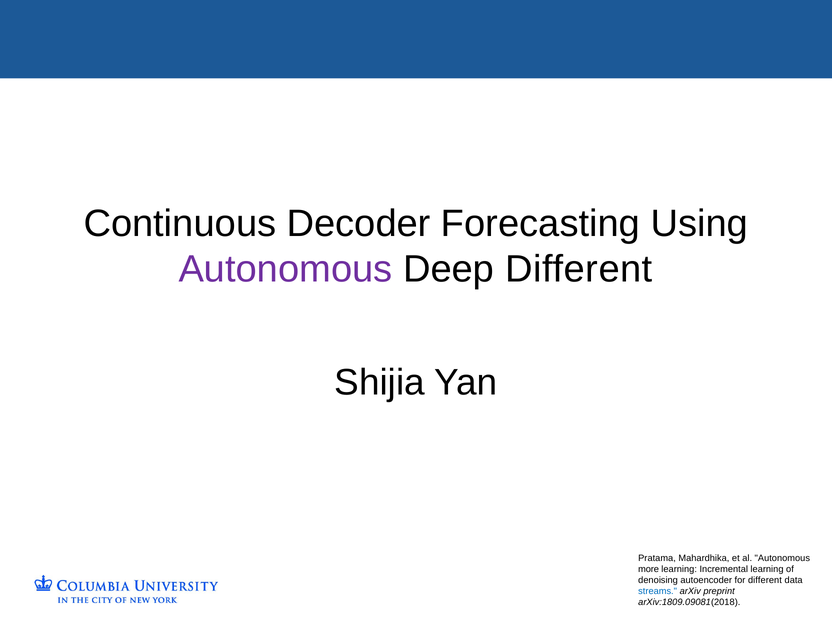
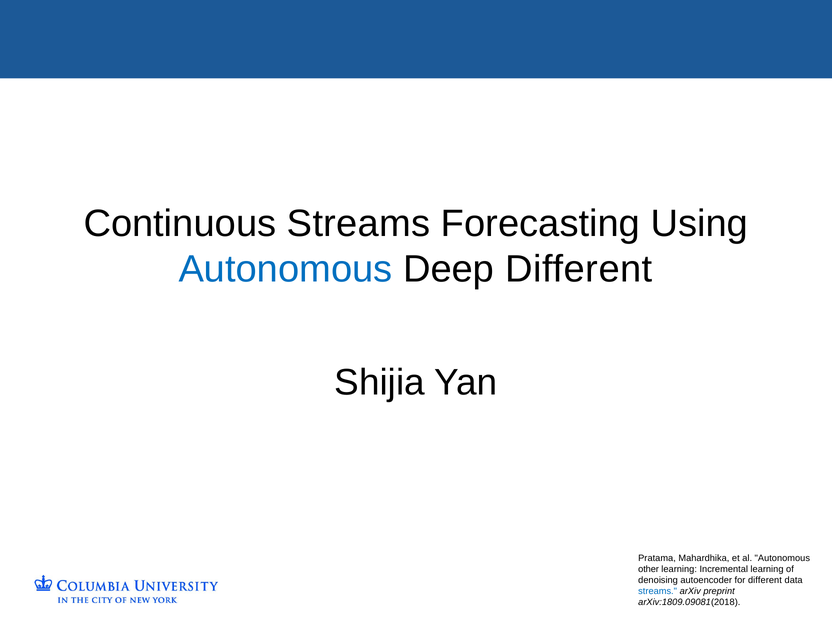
Continuous Decoder: Decoder -> Streams (358, 223)
Autonomous colour: purple -> blue (286, 269)
more: more -> other (649, 569)
